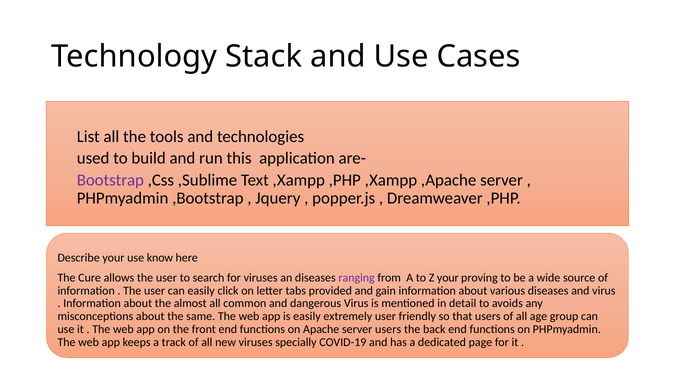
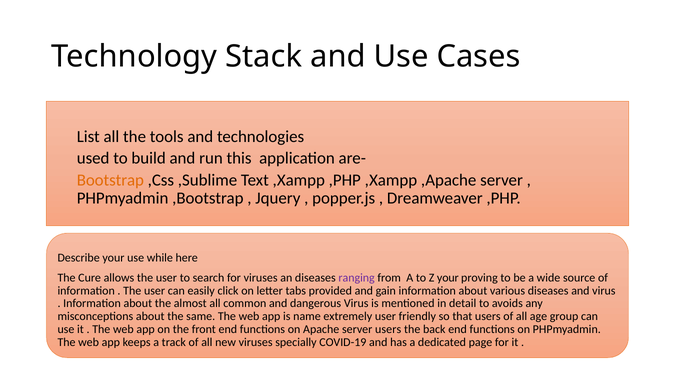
Bootstrap colour: purple -> orange (110, 180)
know: know -> while (160, 258)
is easily: easily -> name (307, 316)
